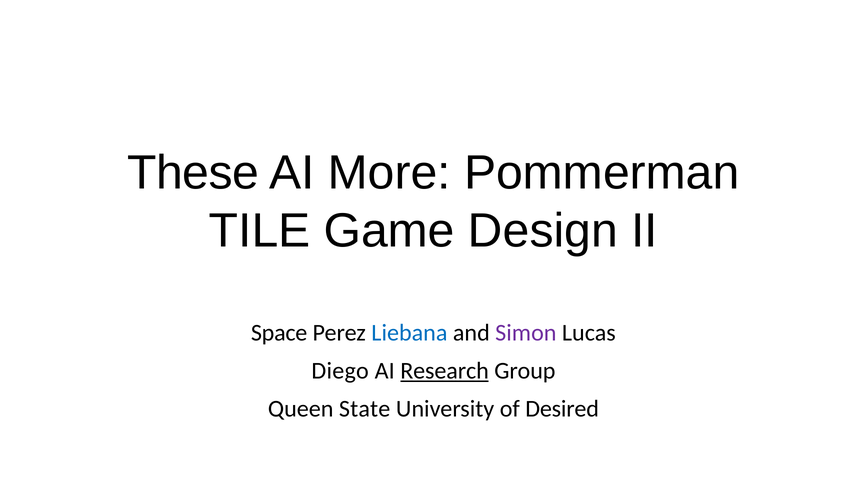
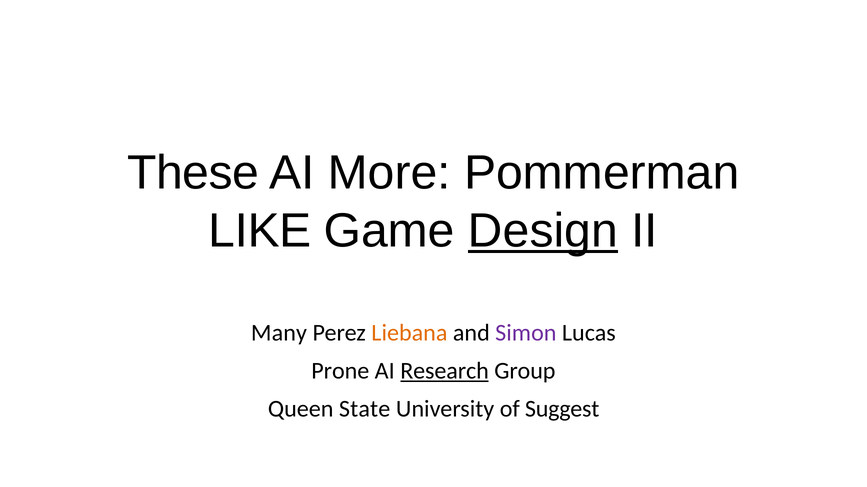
TILE: TILE -> LIKE (260, 231)
Design underline: none -> present (543, 231)
Space: Space -> Many (279, 333)
Liebana colour: blue -> orange (409, 333)
Diego: Diego -> Prone (340, 371)
Desired: Desired -> Suggest (562, 409)
